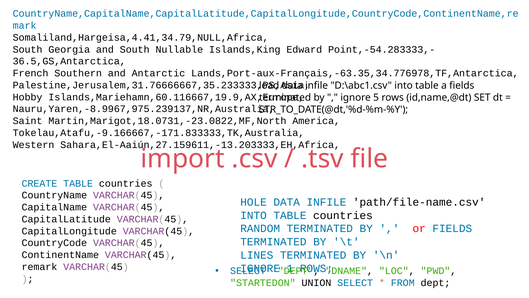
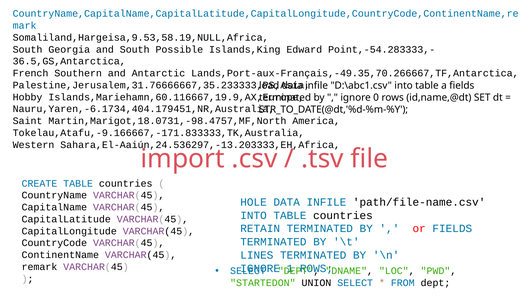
Somaliland,Hargeisa,4.41,34.79,NULL,Africa: Somaliland,Hargeisa,4.41,34.79,NULL,Africa -> Somaliland,Hargeisa,9.53,58.19,NULL,Africa (141, 37)
Nullable: Nullable -> Possible (179, 49)
Lands,Port-aux-Français,-63.35,34.776978,TF,Antarctica: Lands,Port-aux-Français,-63.35,34.776978,TF,Antarctica -> Lands,Port-aux-Français,-49.35,70.266667,TF,Antarctica (355, 73)
5: 5 -> 0 (376, 97)
Nauru,Yaren,-8.9967,975.239137,NR,Australia: Nauru,Yaren,-8.9967,975.239137,NR,Australia -> Nauru,Yaren,-6.1734,404.179451,NR,Australia (144, 109)
Martin,Marigot,18.0731,-23.0822,MF,North: Martin,Marigot,18.0731,-23.0822,MF,North -> Martin,Marigot,18.0731,-98.4757,MF,North (167, 121)
Sahara,El-Aaiún,27.159611,-13.203333,EH,Africa: Sahara,El-Aaiún,27.159611,-13.203333,EH,Africa -> Sahara,El-Aaiún,24.536297,-13.203333,EH,Africa (200, 145)
RANDOM: RANDOM -> RETAIN (260, 228)
